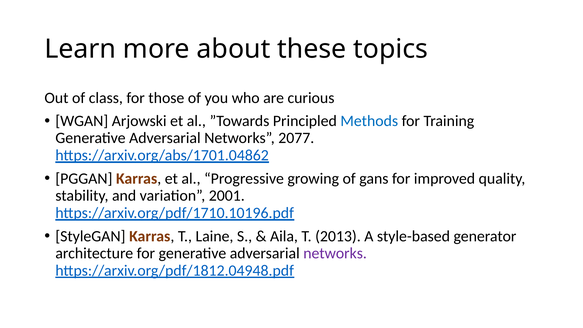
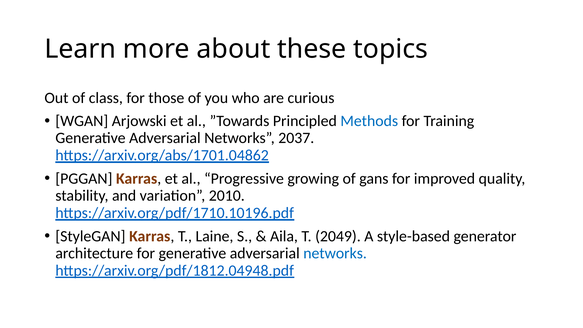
2077: 2077 -> 2037 (296, 138)
2001: 2001 -> 2010 (227, 196)
2013: 2013 -> 2049 (338, 236)
networks colour: purple -> blue (335, 253)
